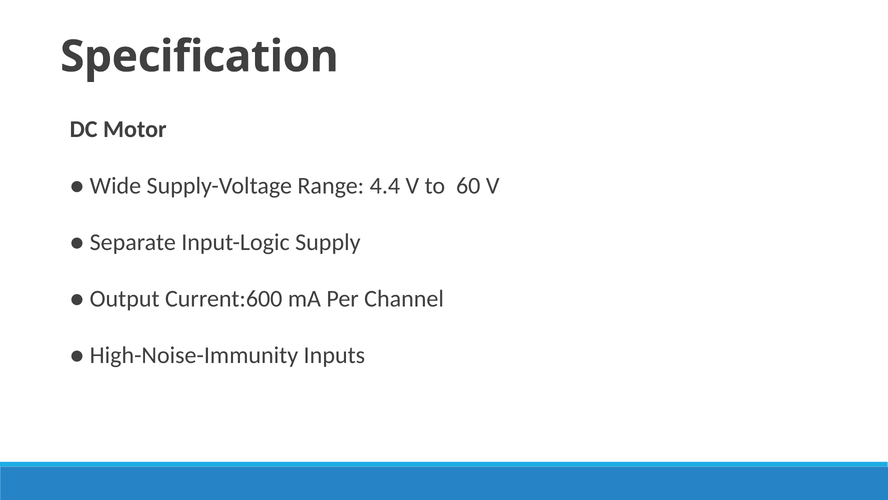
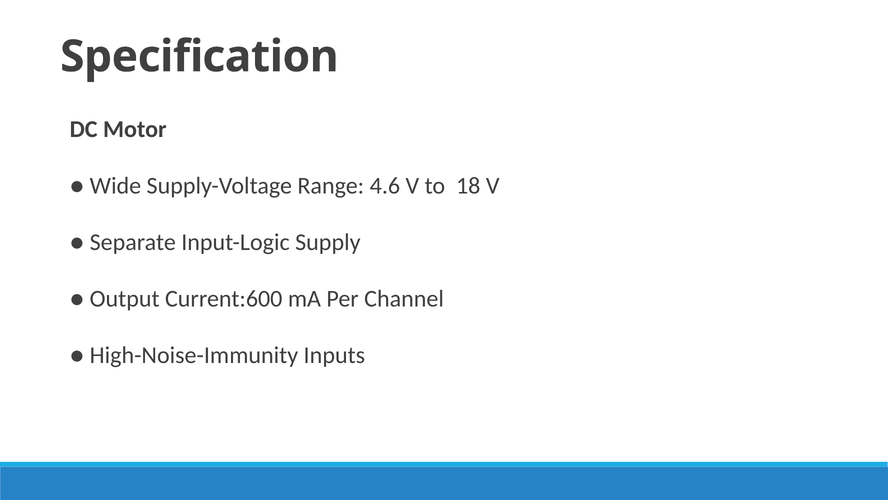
4.4: 4.4 -> 4.6 (385, 186)
60: 60 -> 18 (468, 186)
